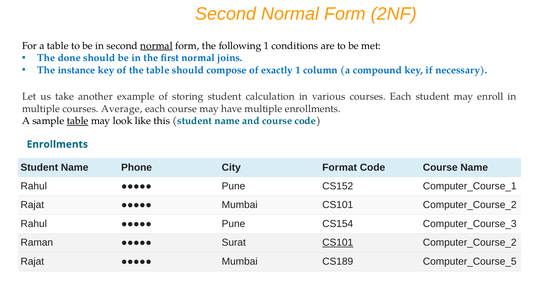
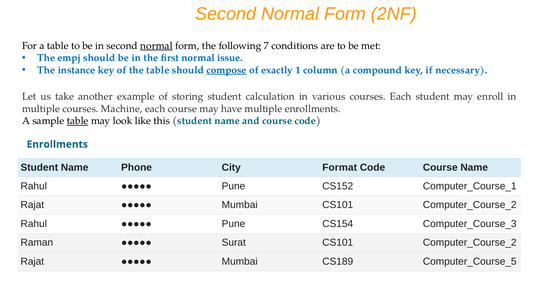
following 1: 1 -> 7 (266, 46)
done: done -> empj (69, 58)
joins: joins -> issue (230, 58)
compose underline: none -> present (227, 70)
Average: Average -> Machine (122, 109)
CS101 underline: present -> none (338, 243)
